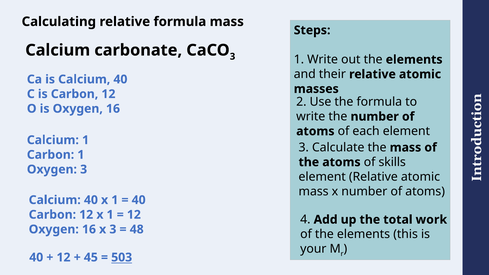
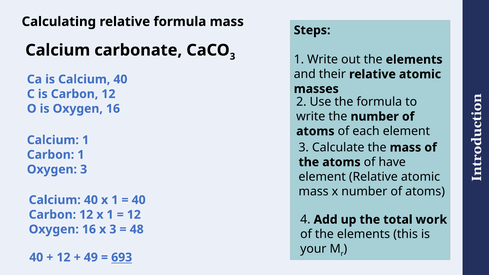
skills: skills -> have (392, 162)
45: 45 -> 49 (91, 257)
503: 503 -> 693 (122, 257)
